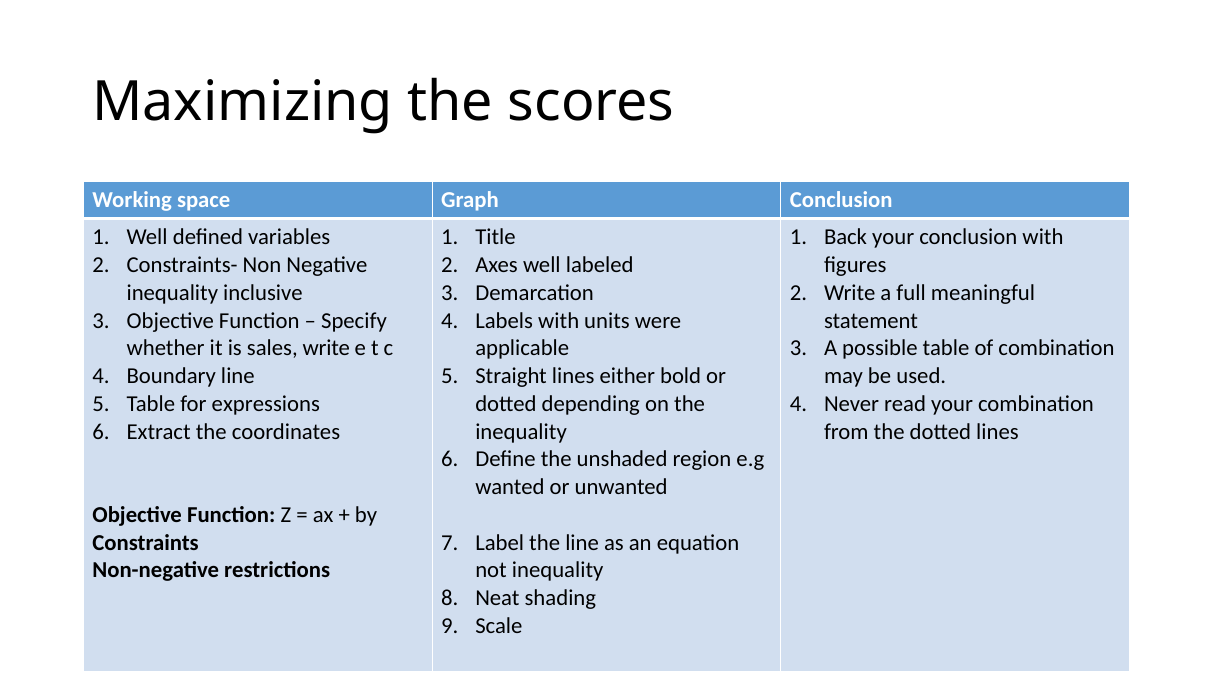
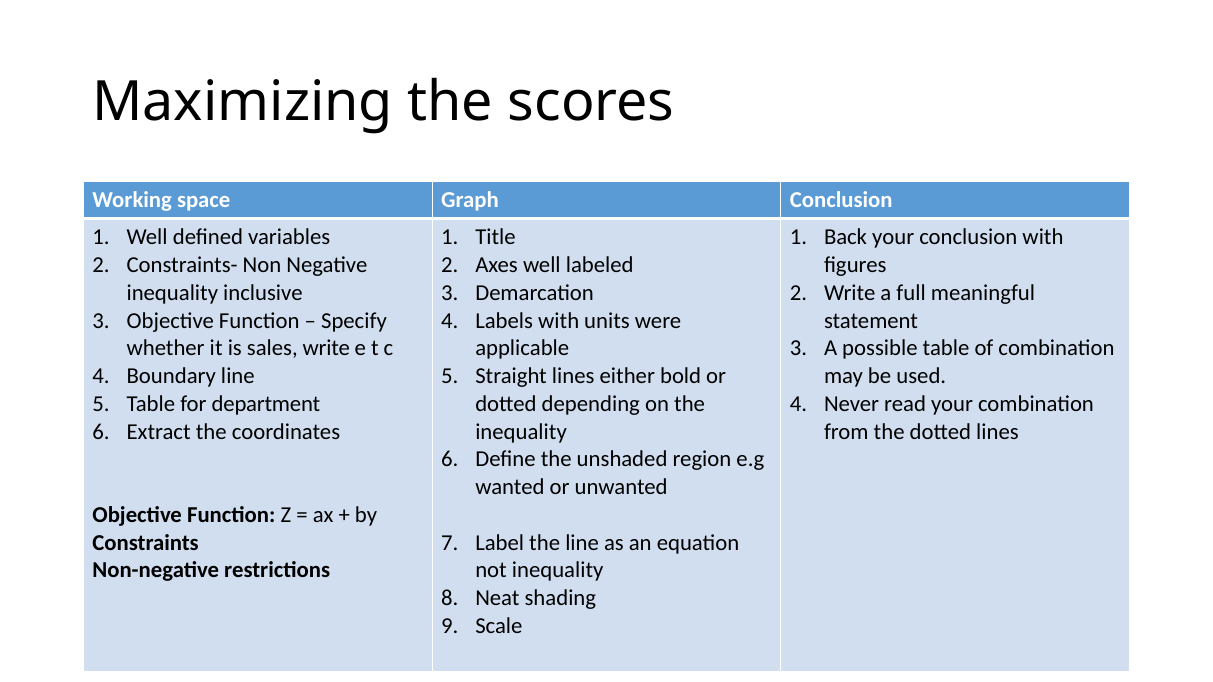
expressions: expressions -> department (266, 404)
